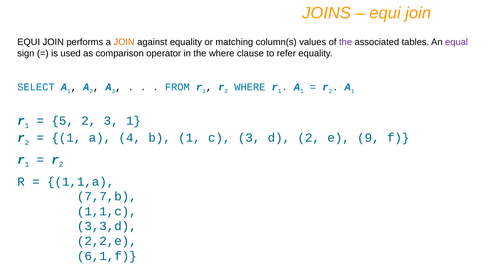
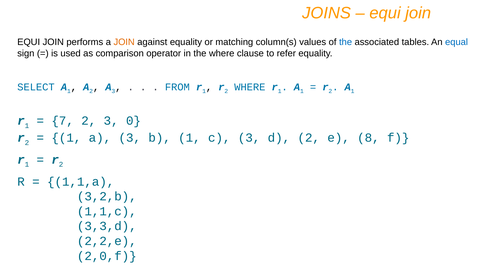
the colour: purple -> blue (346, 42)
equal colour: purple -> blue (457, 42)
5: 5 -> 7 (63, 121)
3 1: 1 -> 0 (133, 121)
1 a 4: 4 -> 3 (130, 138)
9: 9 -> 8 (368, 138)
7,7,b: 7,7,b -> 3,2,b (107, 197)
6,1,f: 6,1,f -> 2,0,f (107, 256)
